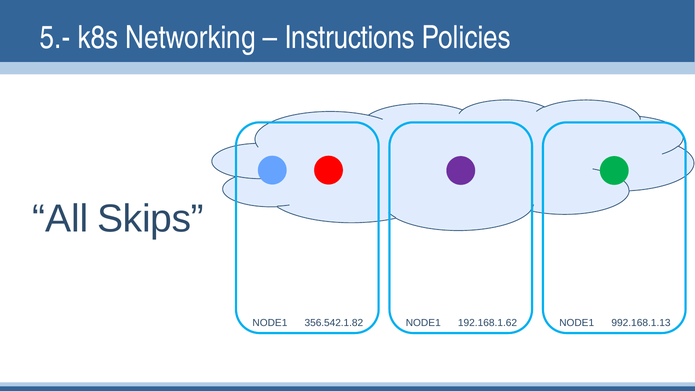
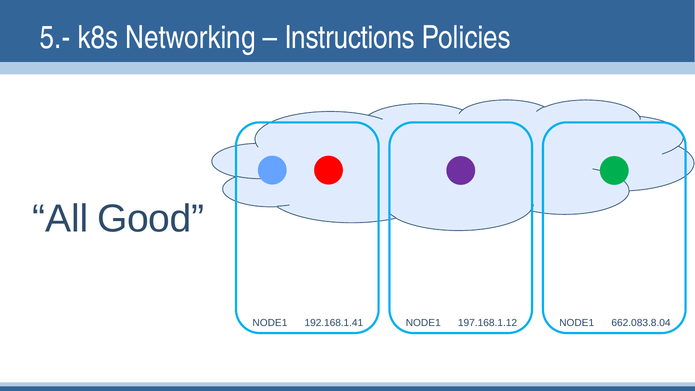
Skips: Skips -> Good (151, 219)
356.542.1.82: 356.542.1.82 -> 192.168.1.41 (334, 323)
192.168.1.62: 192.168.1.62 -> 197.168.1.12 (488, 323)
992.168.1.13: 992.168.1.13 -> 662.083.8.04 (641, 323)
